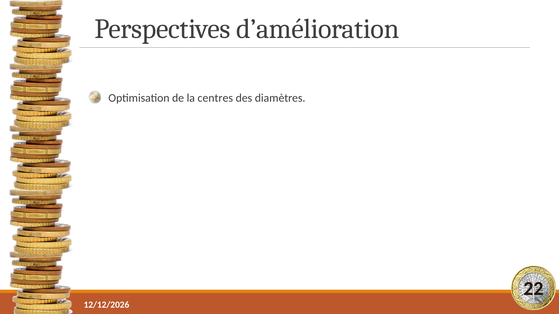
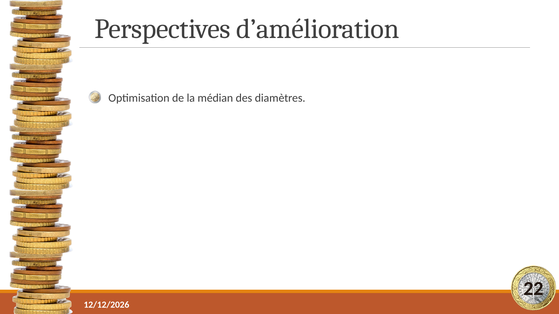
centres: centres -> médian (215, 98)
